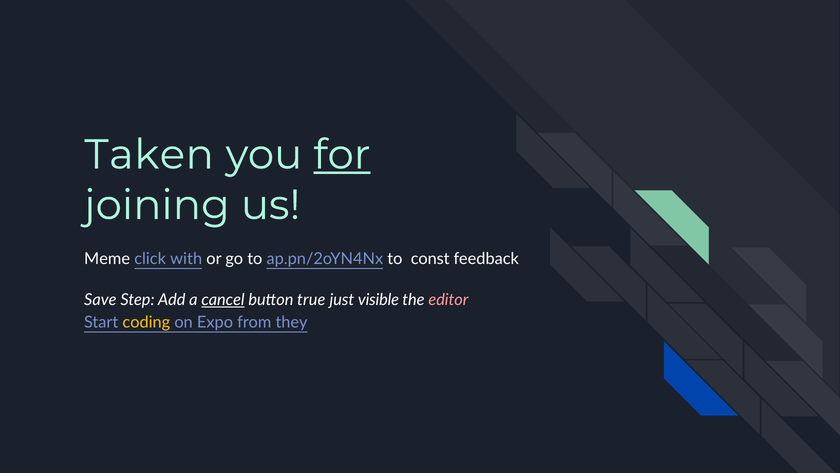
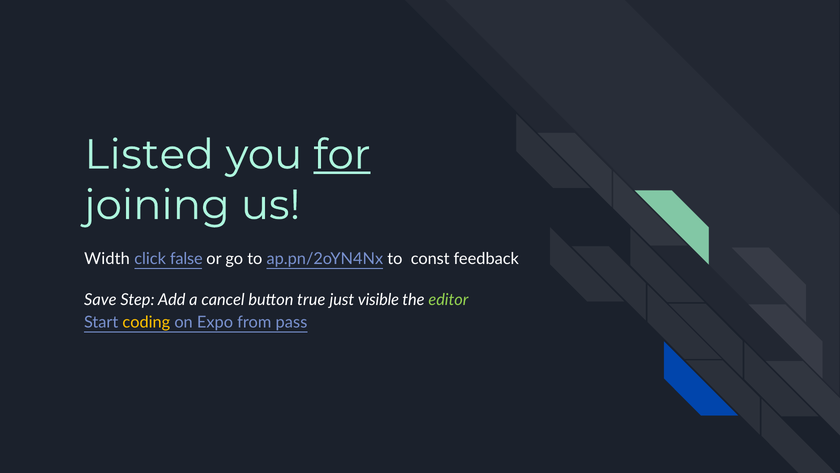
Taken: Taken -> Listed (149, 155)
Meme: Meme -> Width (107, 259)
with: with -> false (186, 259)
cancel underline: present -> none (223, 300)
editor colour: pink -> light green (448, 300)
they: they -> pass (291, 322)
